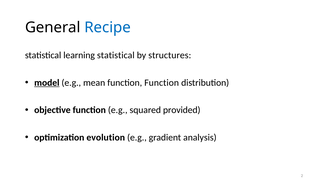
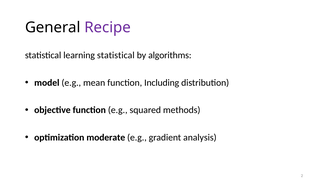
Recipe colour: blue -> purple (108, 28)
structures: structures -> algorithms (170, 55)
model underline: present -> none (47, 83)
function Function: Function -> Including (162, 83)
provided: provided -> methods (182, 110)
evolution: evolution -> moderate (106, 138)
